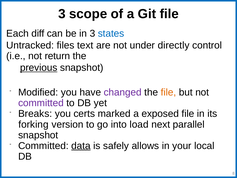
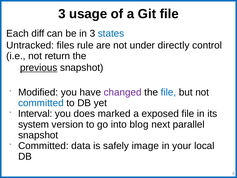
scope: scope -> usage (88, 14)
text: text -> rule (85, 45)
file colour: orange -> blue (168, 92)
committed colour: purple -> blue (41, 103)
Breaks: Breaks -> Interval (35, 114)
certs: certs -> does (84, 114)
forking: forking -> system (34, 124)
load: load -> blog (139, 124)
data underline: present -> none (81, 146)
allows: allows -> image (145, 146)
